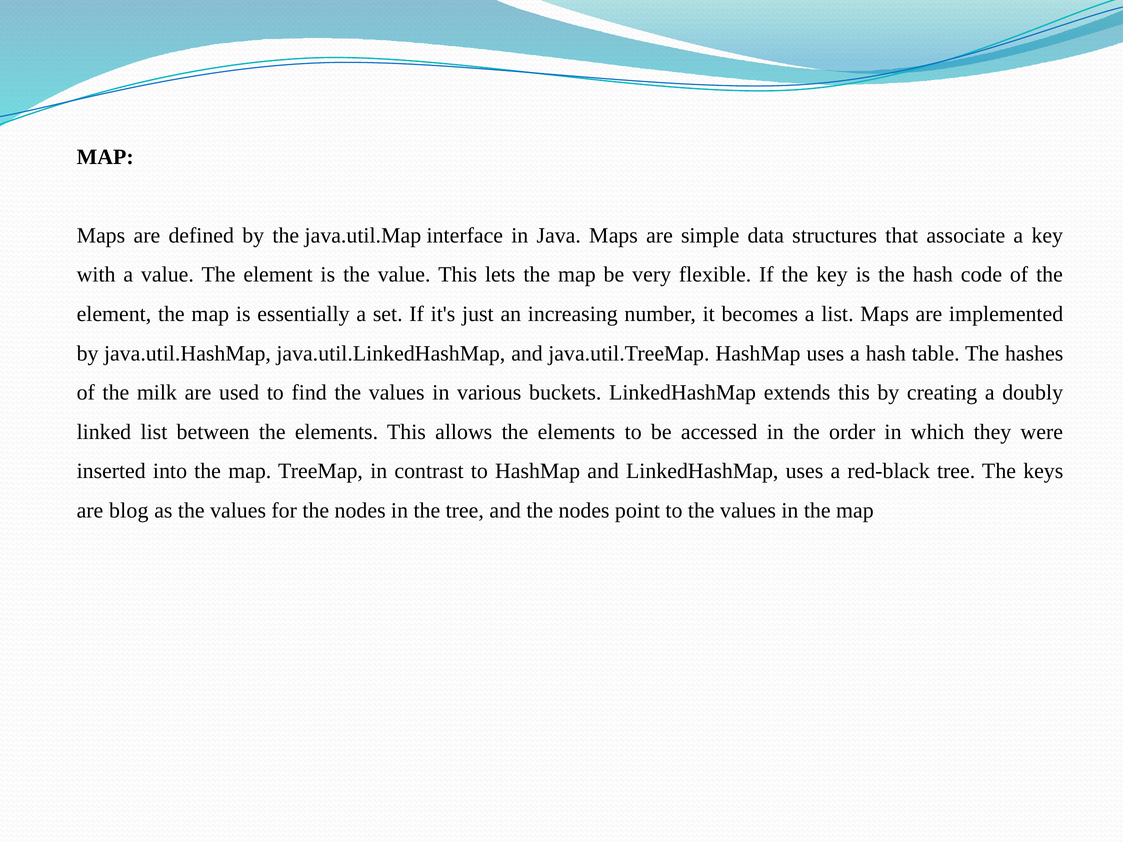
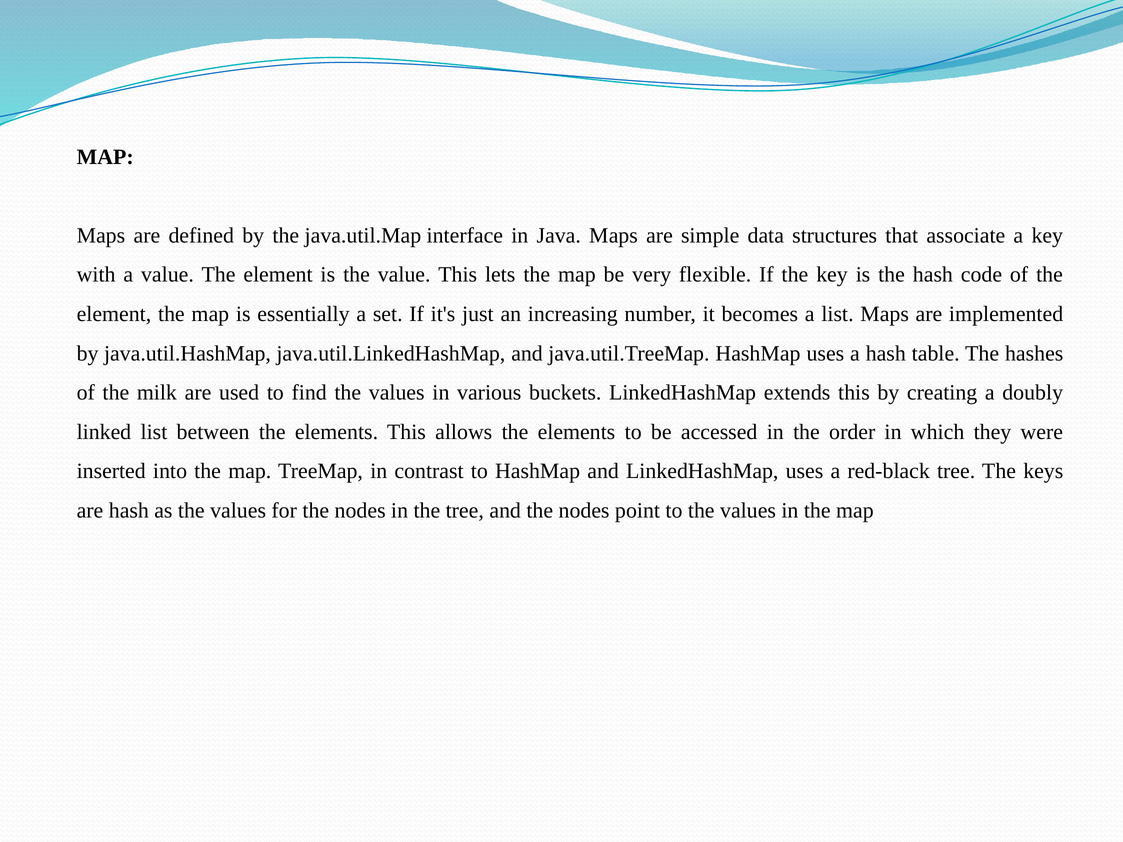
are blog: blog -> hash (129, 511)
